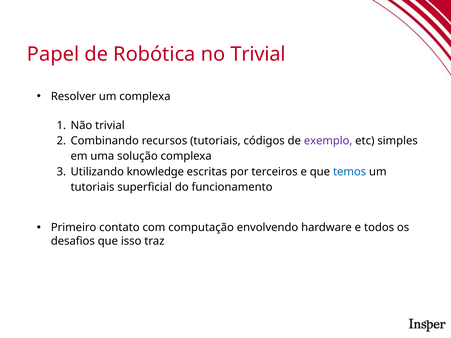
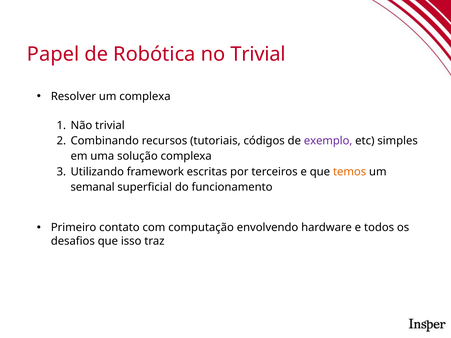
knowledge: knowledge -> framework (155, 172)
temos colour: blue -> orange (350, 172)
tutoriais: tutoriais -> semanal (93, 187)
